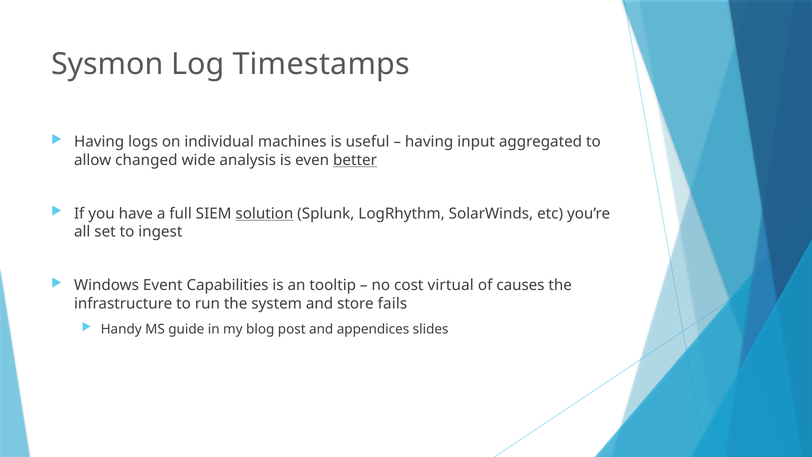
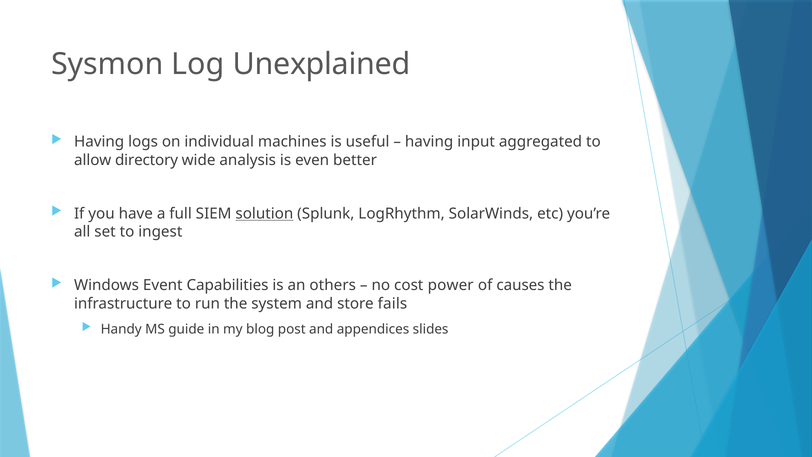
Timestamps: Timestamps -> Unexplained (322, 64)
changed: changed -> directory (147, 160)
better underline: present -> none (355, 160)
tooltip: tooltip -> others (333, 285)
virtual: virtual -> power (451, 285)
